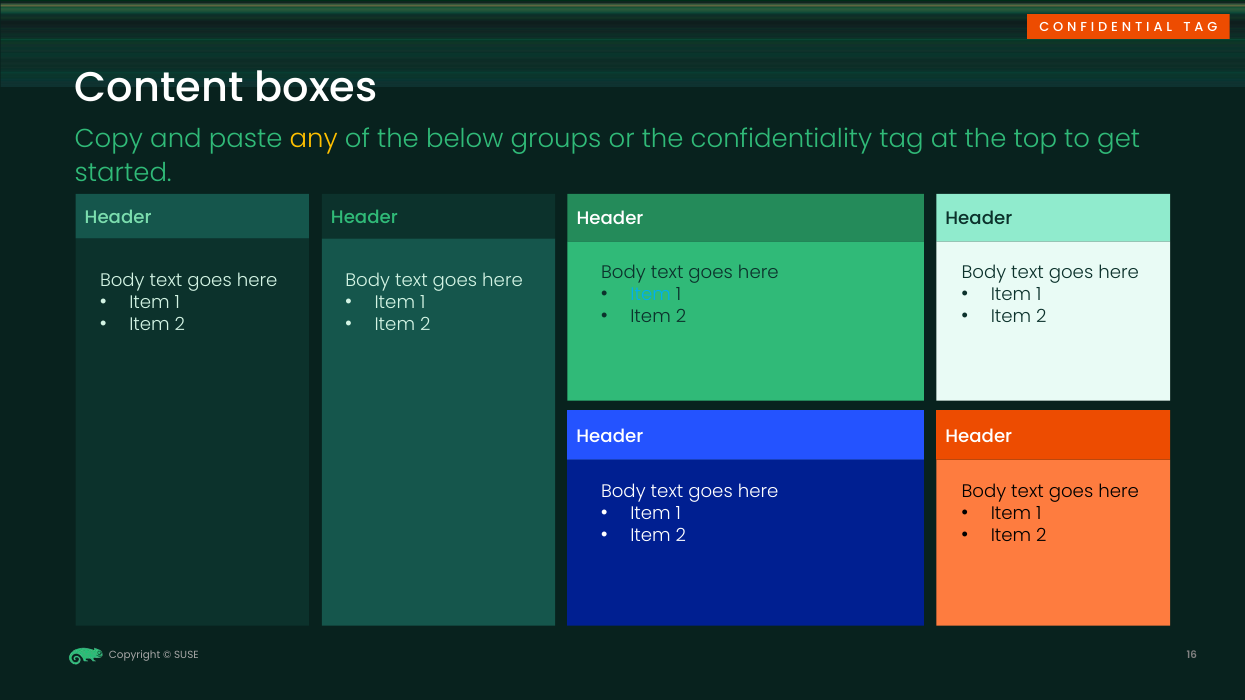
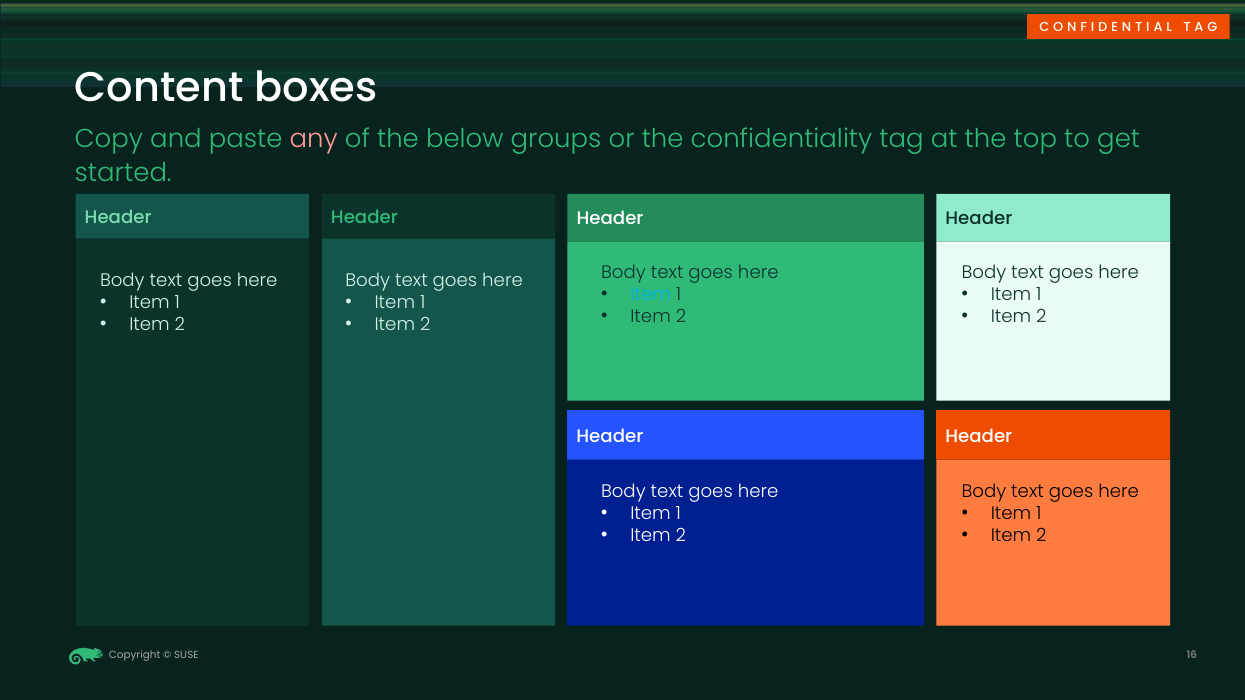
any colour: yellow -> pink (314, 139)
